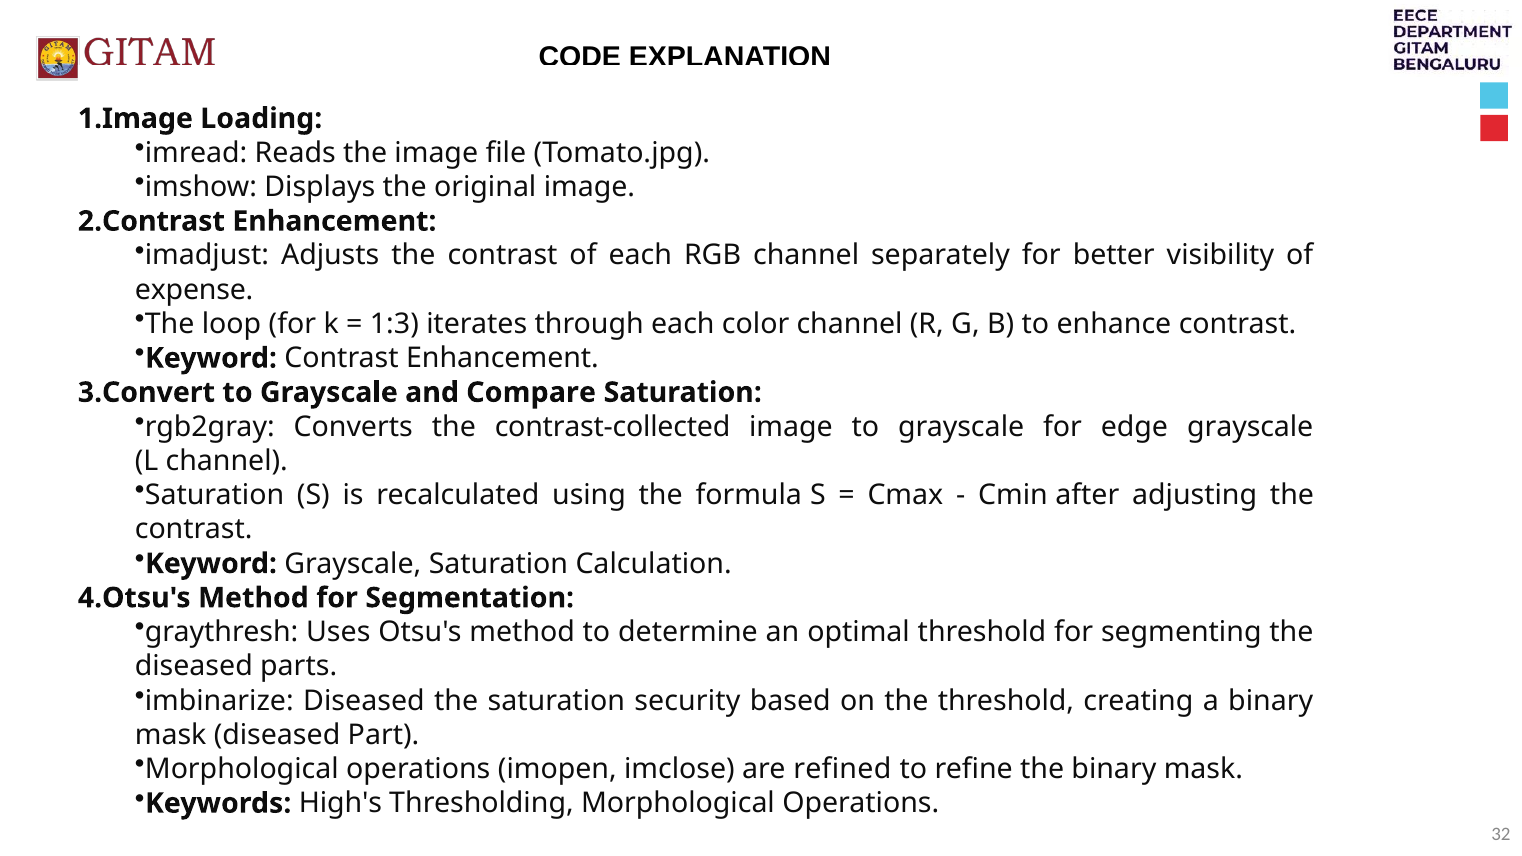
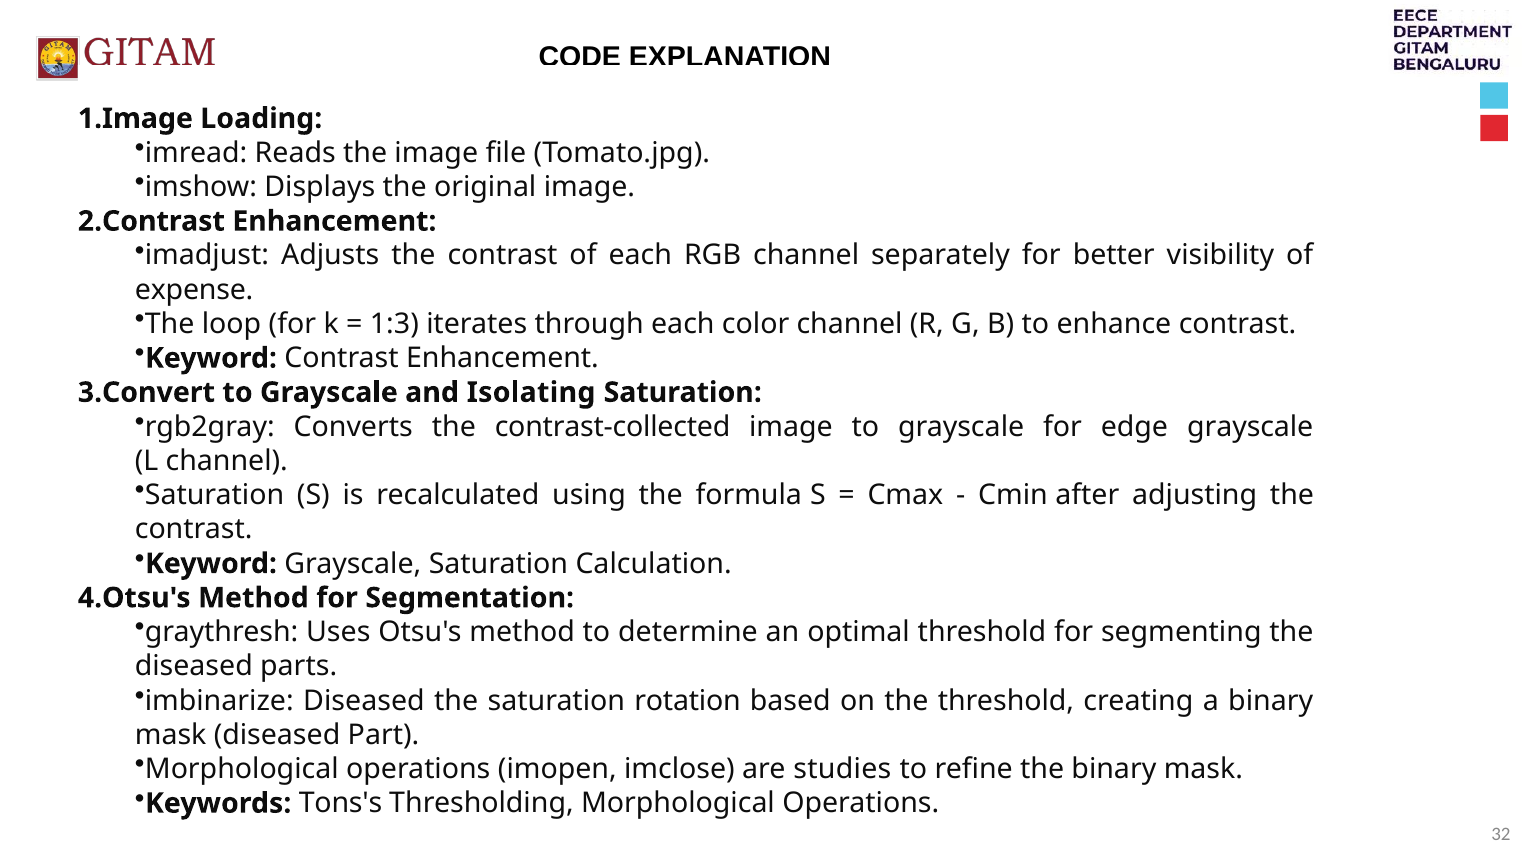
Compare: Compare -> Isolating (531, 392)
security: security -> rotation (688, 701)
refined: refined -> studies (842, 769)
High's: High's -> Tons's (341, 803)
